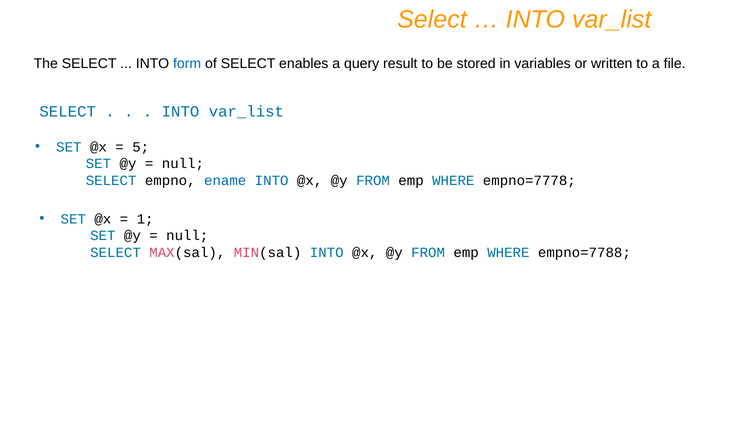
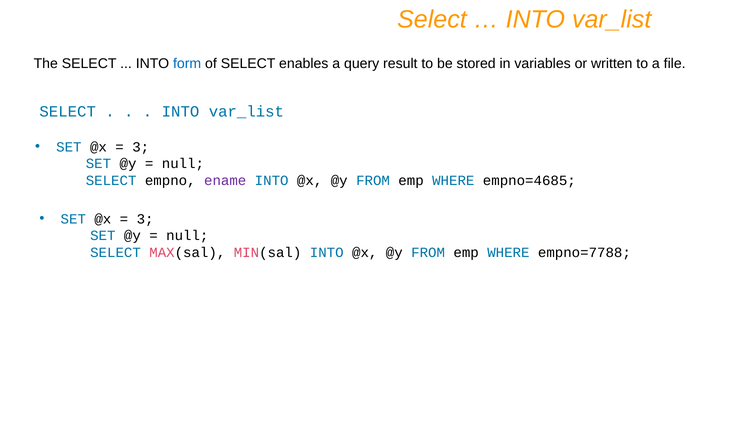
5: 5 -> 3 (141, 147)
ename colour: blue -> purple (225, 181)
empno=7778: empno=7778 -> empno=4685 (529, 181)
1: 1 -> 3 (145, 219)
